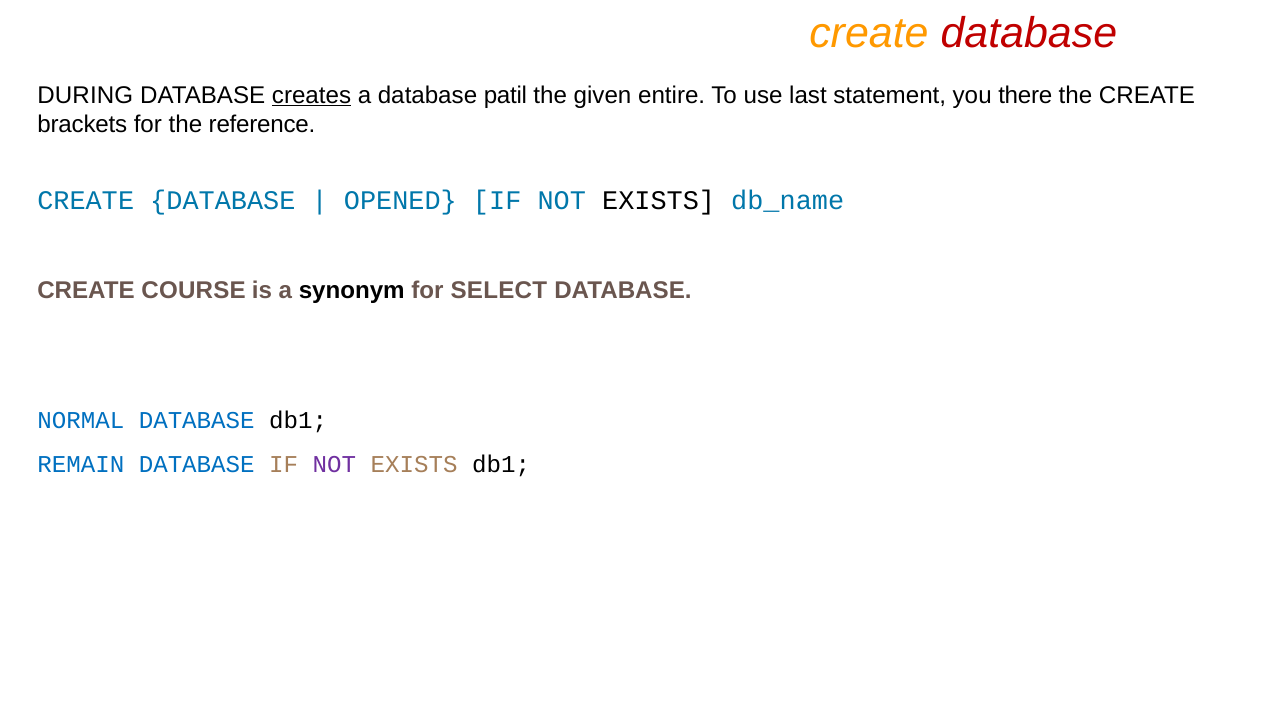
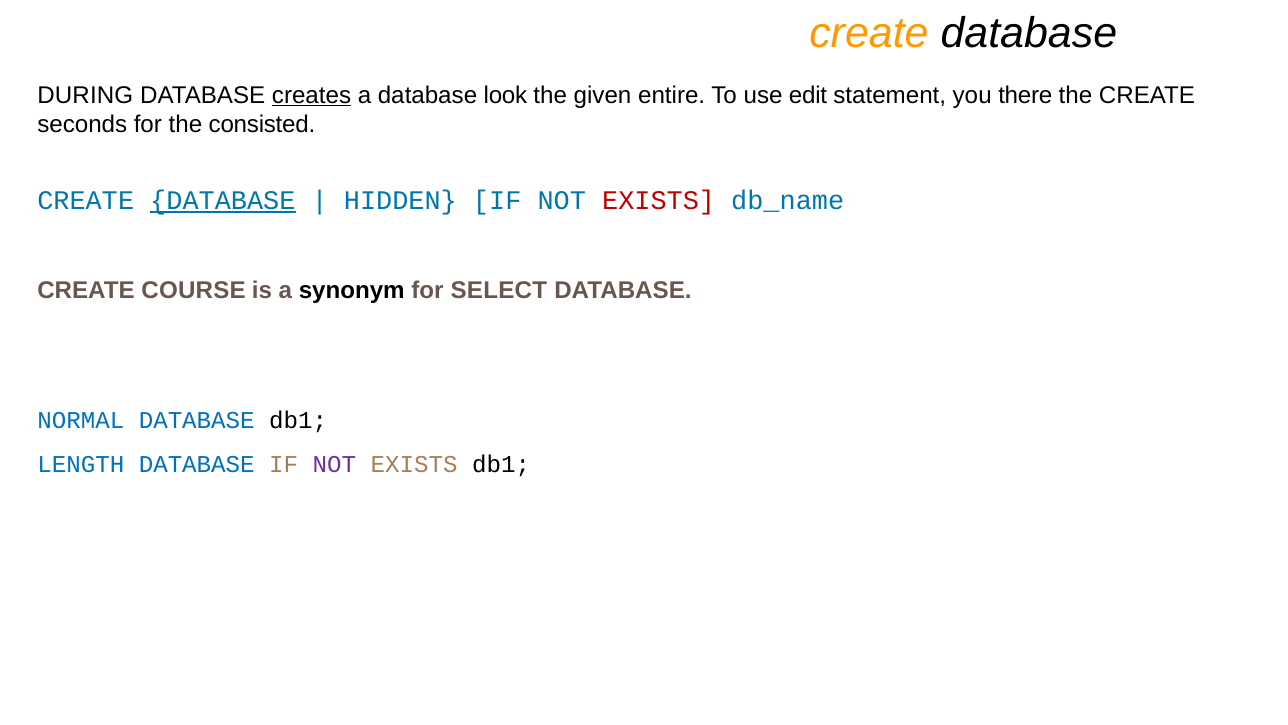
database colour: red -> black (1029, 34)
patil: patil -> look (505, 95)
last: last -> edit (808, 95)
brackets: brackets -> seconds (82, 124)
reference: reference -> consisted (262, 124)
DATABASE underline: none -> present (223, 200)
OPENED: OPENED -> HIDDEN (400, 200)
EXISTS colour: black -> red (659, 200)
REMAIN: REMAIN -> LENGTH (81, 464)
